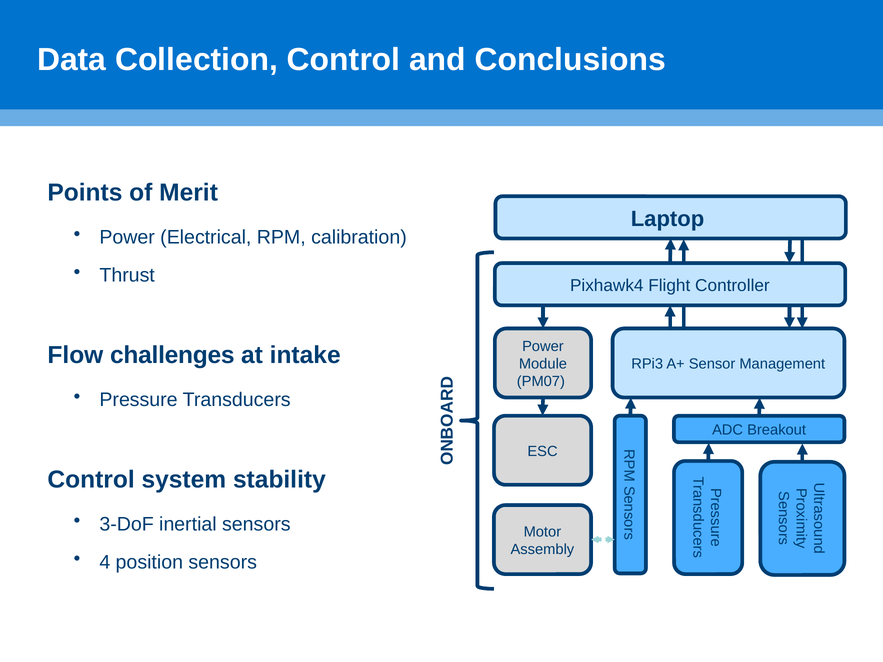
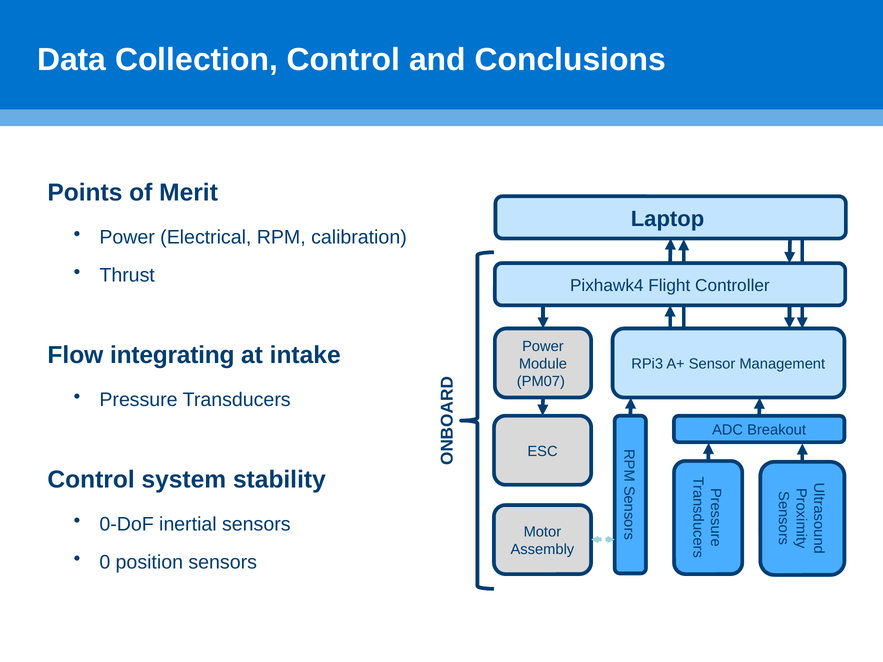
challenges: challenges -> integrating (172, 355)
3-DoF: 3-DoF -> 0-DoF (127, 524)
4: 4 -> 0 (105, 562)
